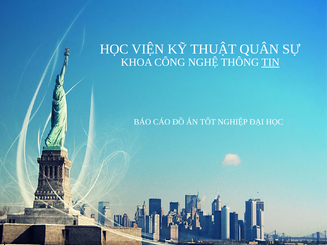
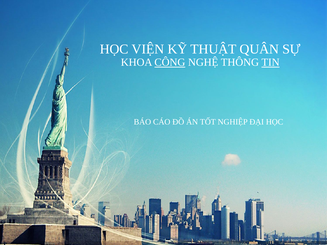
CÔNG underline: none -> present (170, 62)
